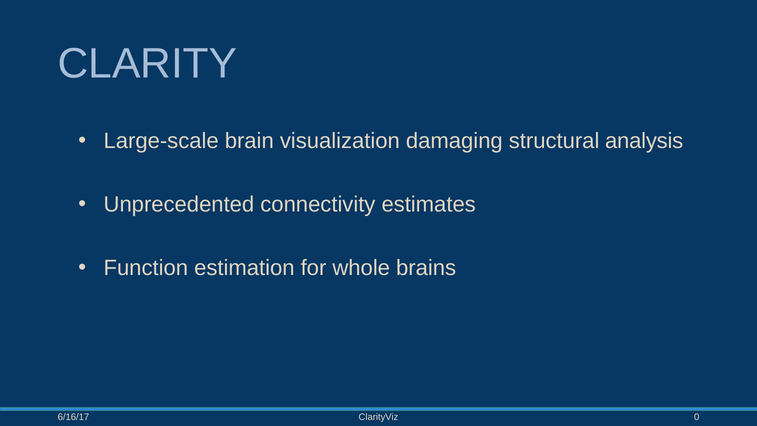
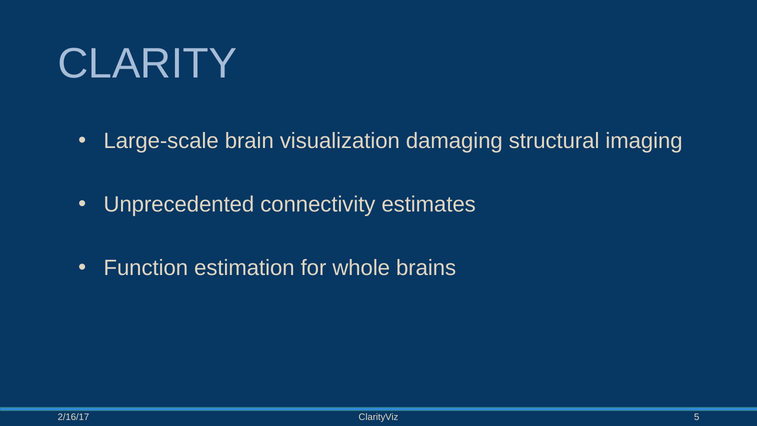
analysis: analysis -> imaging (644, 141)
6/16/17: 6/16/17 -> 2/16/17 (73, 417)
0: 0 -> 5 (697, 417)
